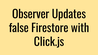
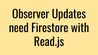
false: false -> need (19, 28)
Click.js: Click.js -> Read.js (49, 42)
